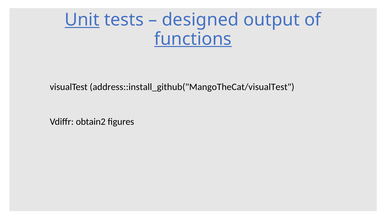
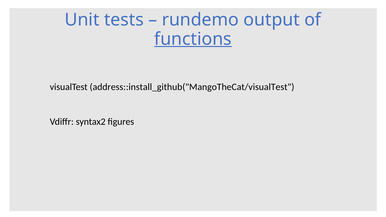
Unit underline: present -> none (82, 20)
designed: designed -> rundemo (200, 20)
obtain2: obtain2 -> syntax2 (91, 122)
